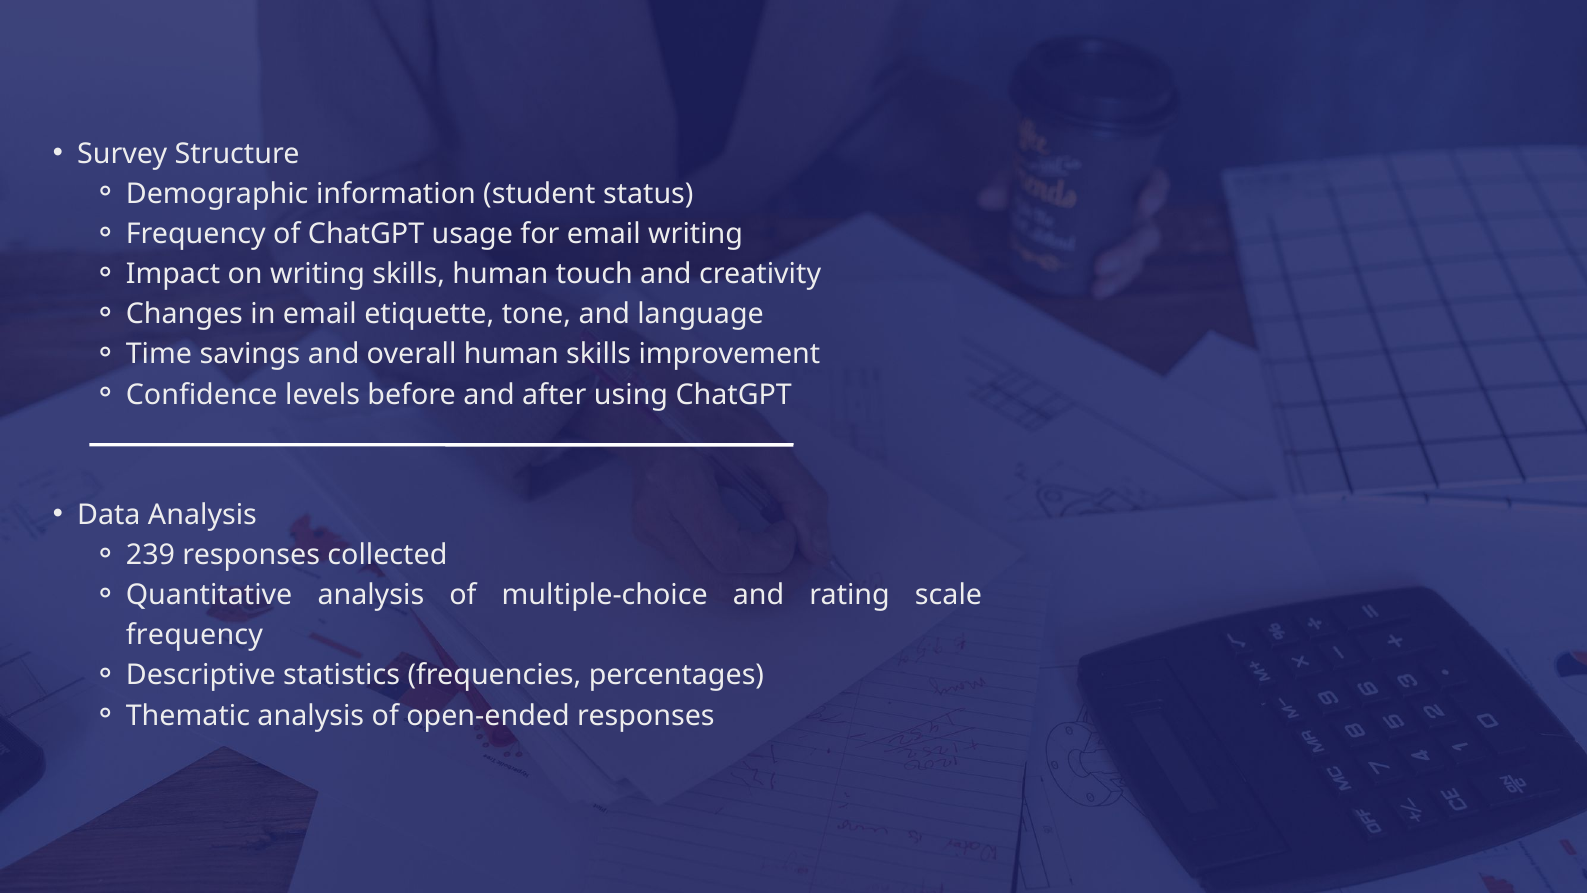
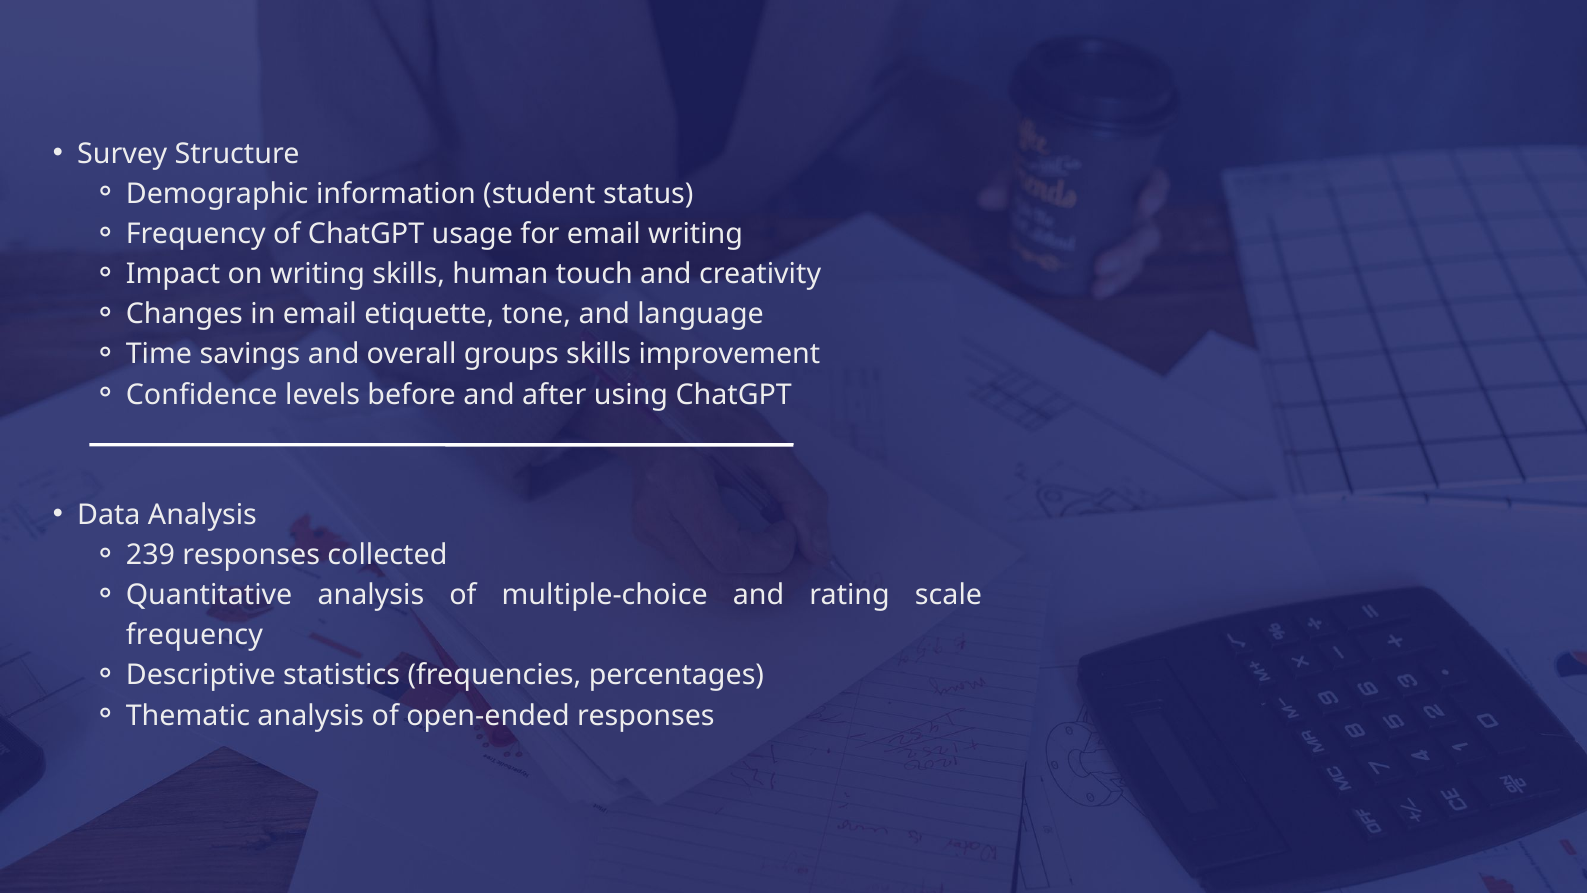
overall human: human -> groups (511, 354)
